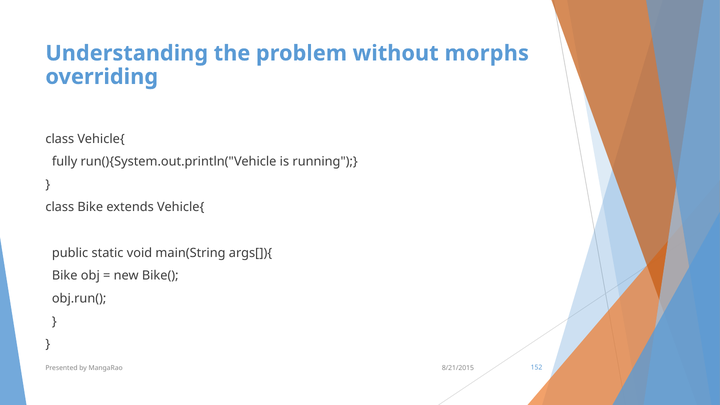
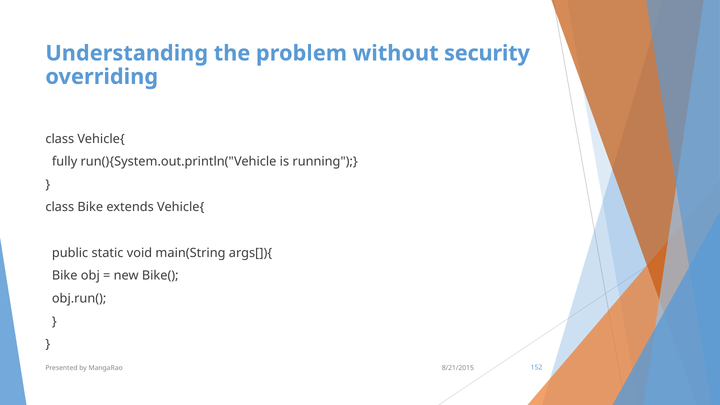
morphs: morphs -> security (487, 53)
